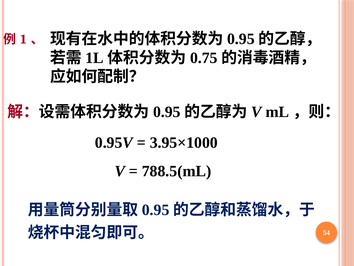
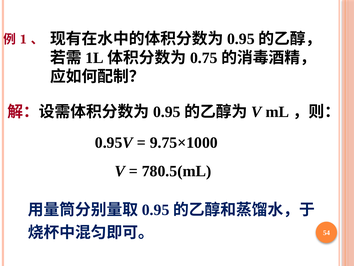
3.95×1000: 3.95×1000 -> 9.75×1000 (184, 142)
788.5(mL: 788.5(mL -> 780.5(mL (177, 171)
